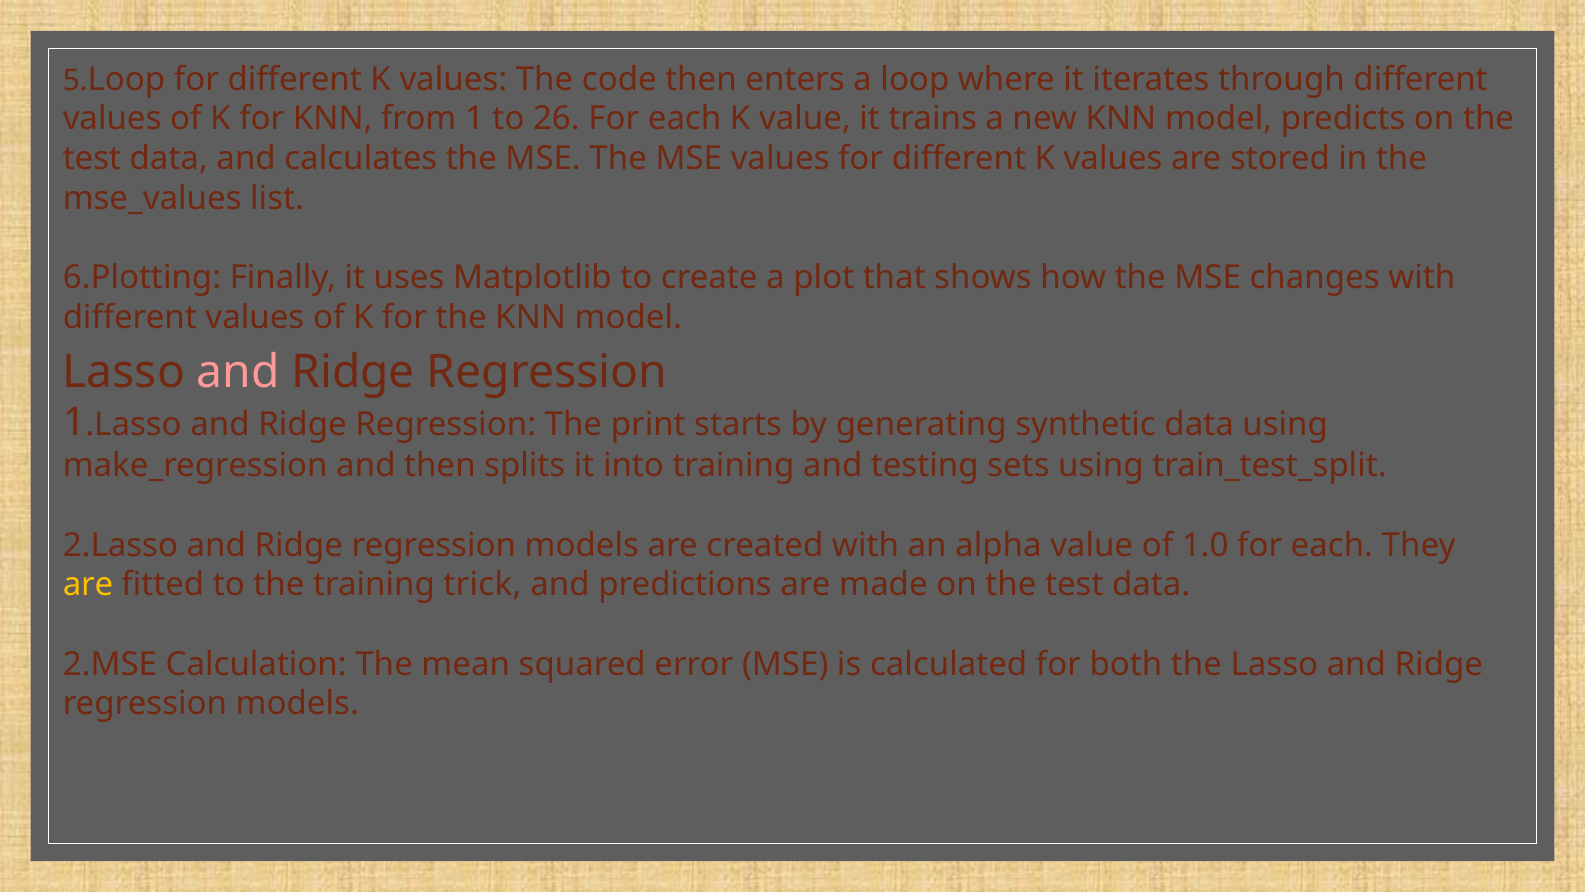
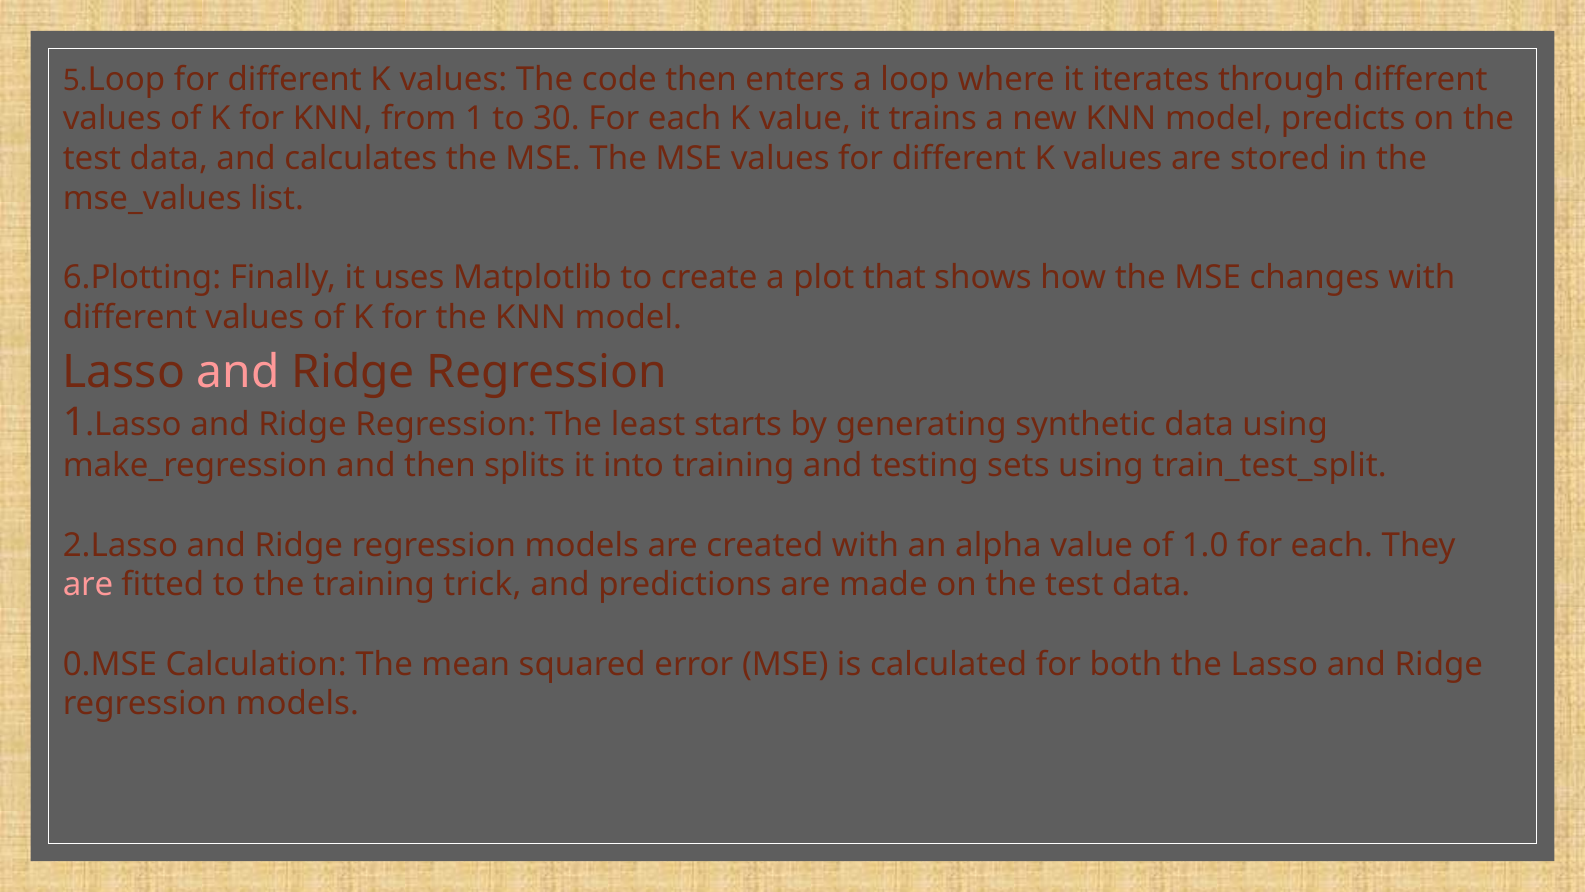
26: 26 -> 30 (556, 119)
print: print -> least (648, 425)
are colour: yellow -> pink (88, 585)
2.MSE: 2.MSE -> 0.MSE (110, 664)
